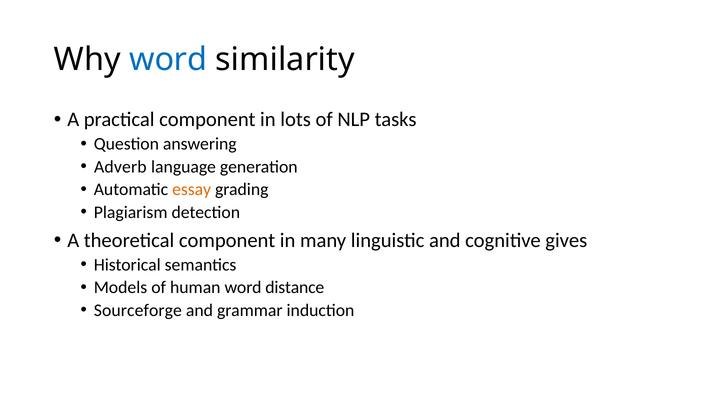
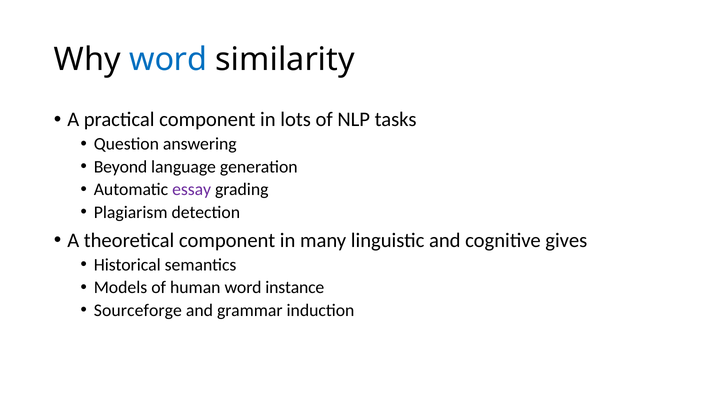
Adverb: Adverb -> Beyond (121, 167)
essay colour: orange -> purple (192, 190)
distance: distance -> instance (295, 288)
